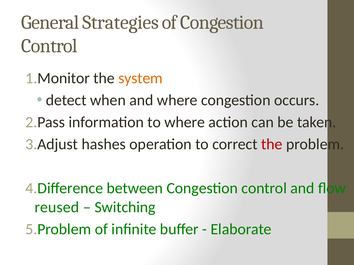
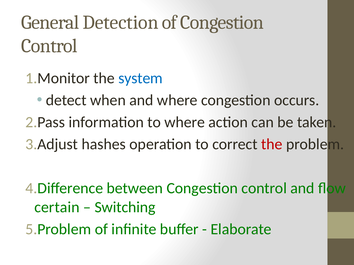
Strategies: Strategies -> Detection (121, 22)
system colour: orange -> blue (141, 78)
reused: reused -> certain (57, 208)
